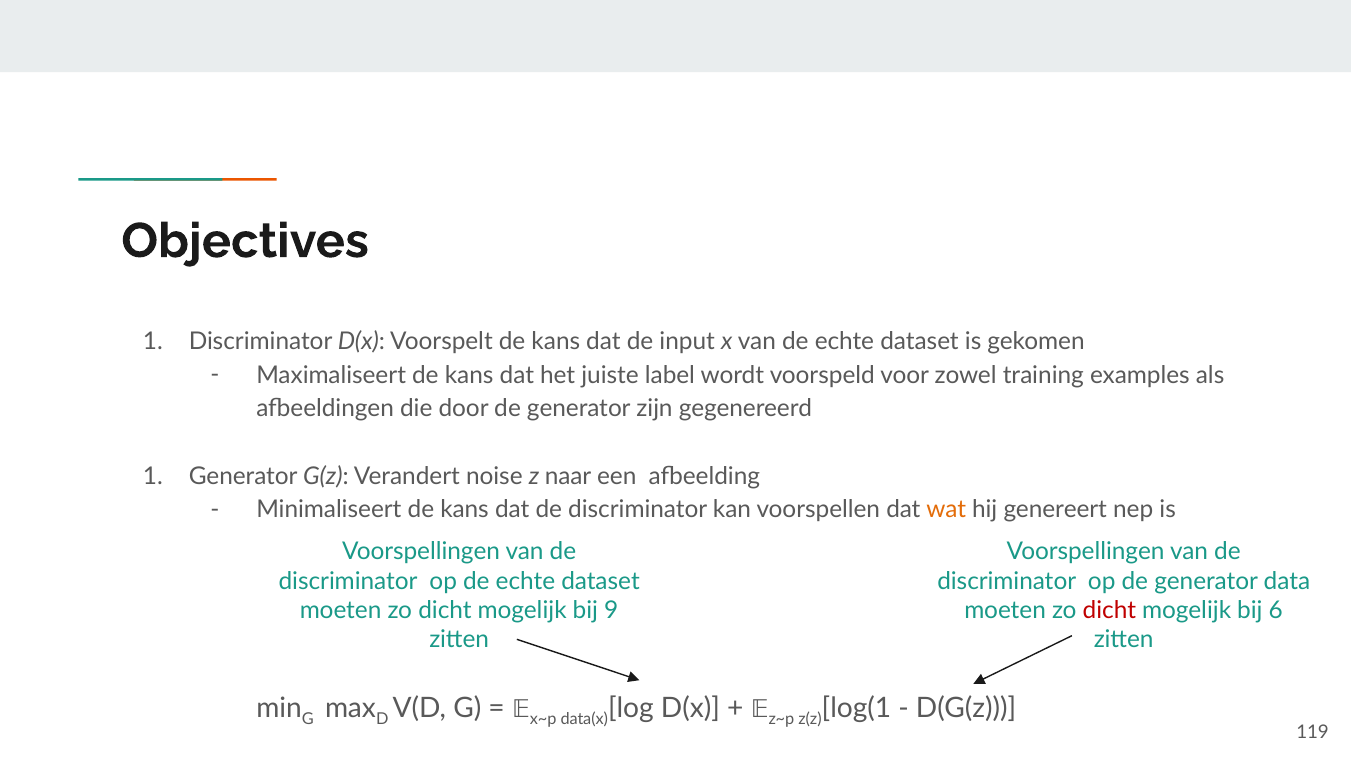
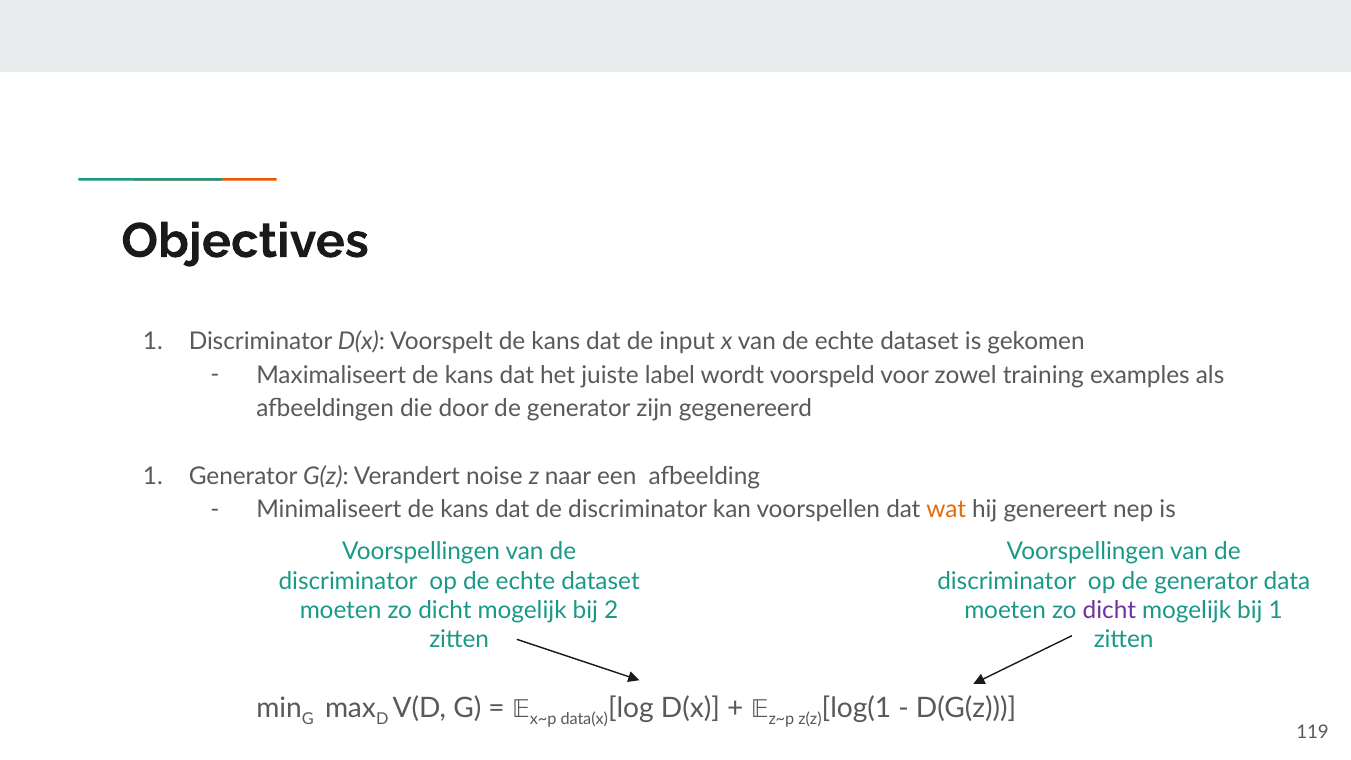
9: 9 -> 2 (611, 610)
dicht colour: red -> purple (1109, 610)
bij 6: 6 -> 1 (1276, 610)
